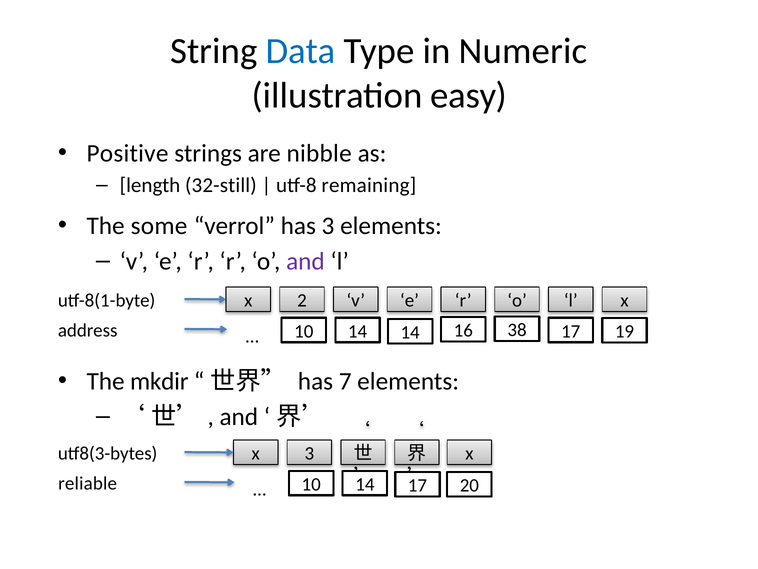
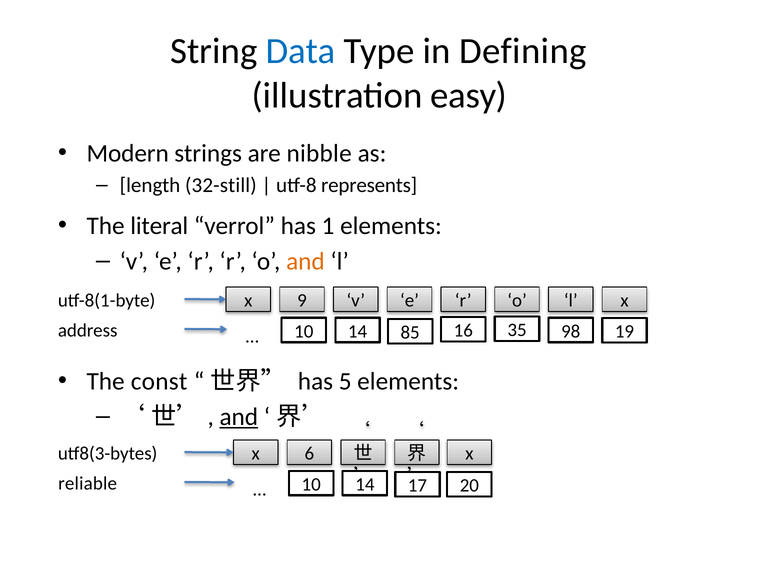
Numeric: Numeric -> Defining (523, 51)
Positive: Positive -> Modern (128, 153)
remaining: remaining -> represents (369, 185)
some: some -> literal (159, 226)
has 3: 3 -> 1 (328, 226)
and colour: purple -> orange (305, 261)
2: 2 -> 9 (302, 300)
17: 17 -> 98 (571, 331)
14 14: 14 -> 85 (410, 332)
38: 38 -> 35 (517, 330)
mkdir: mkdir -> const (159, 381)
7: 7 -> 5 (345, 381)
and underline: none -> present (239, 417)
x 3: 3 -> 6 (309, 453)
